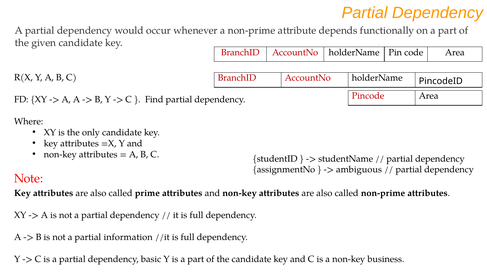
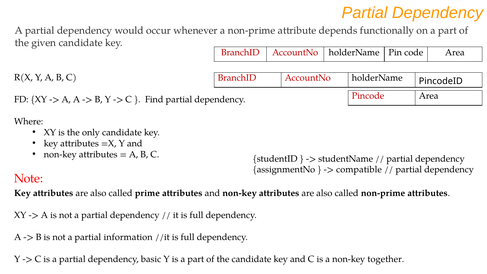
ambiguous: ambiguous -> compatible (359, 170)
business: business -> together (386, 259)
